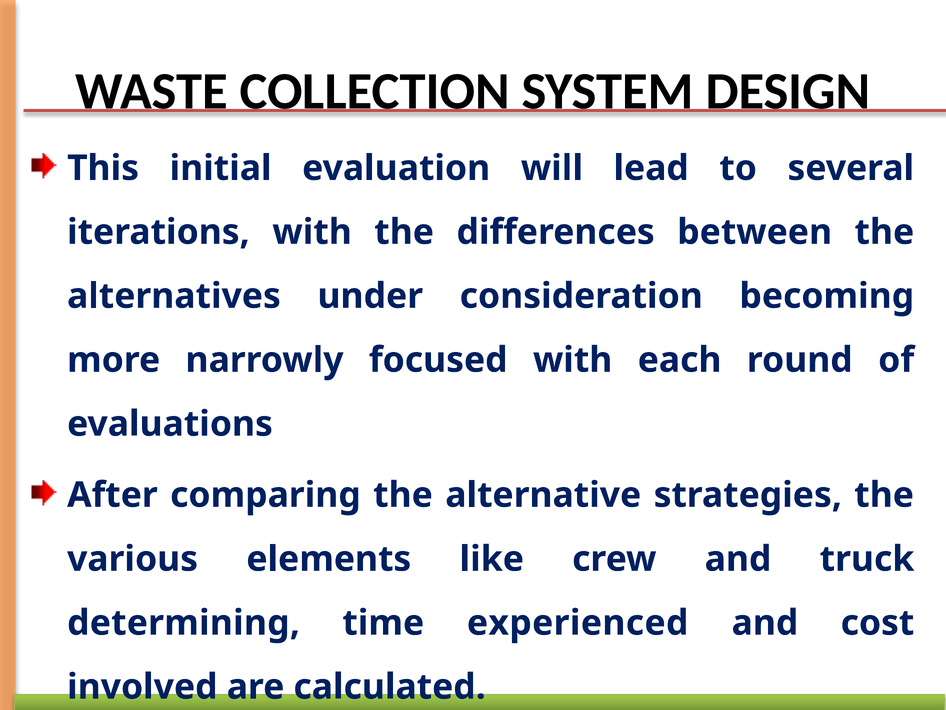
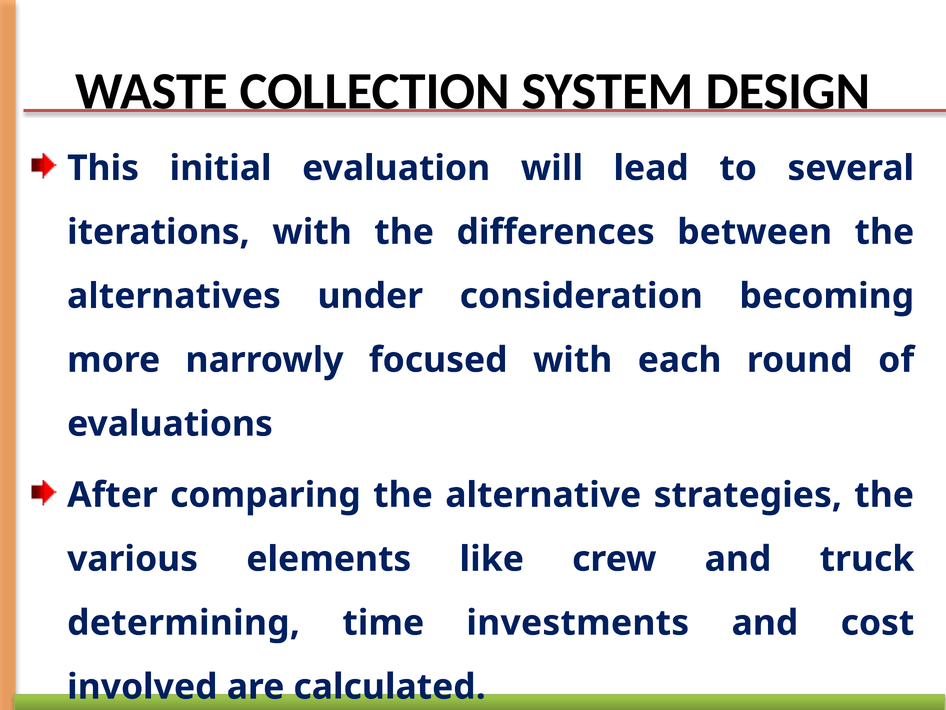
experienced: experienced -> investments (578, 623)
